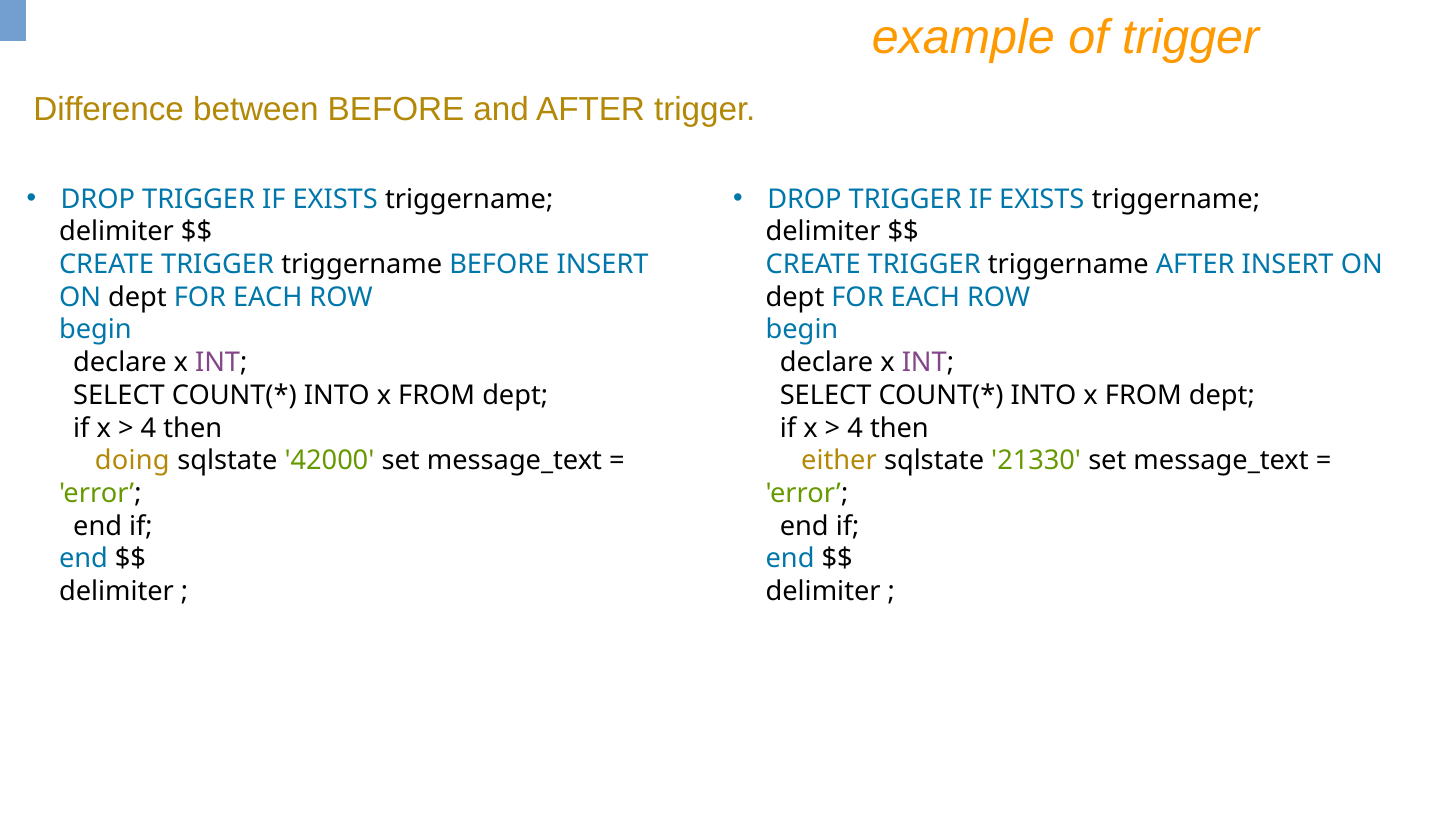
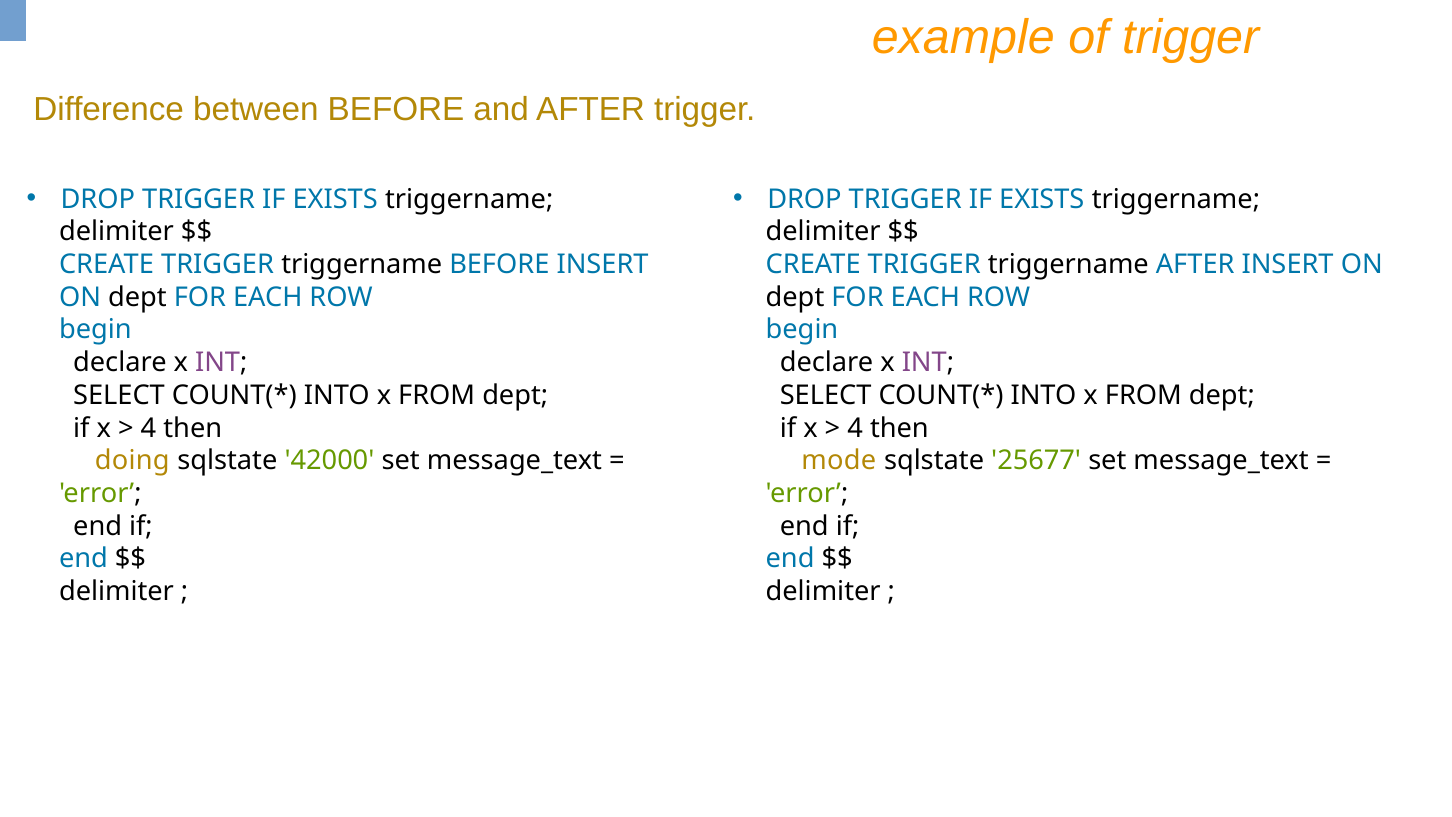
either: either -> mode (839, 461)
21330: 21330 -> 25677 (1036, 461)
